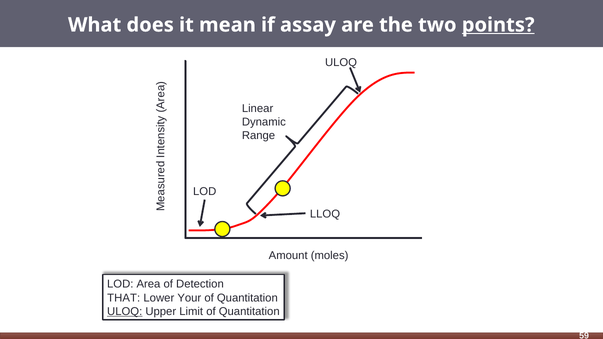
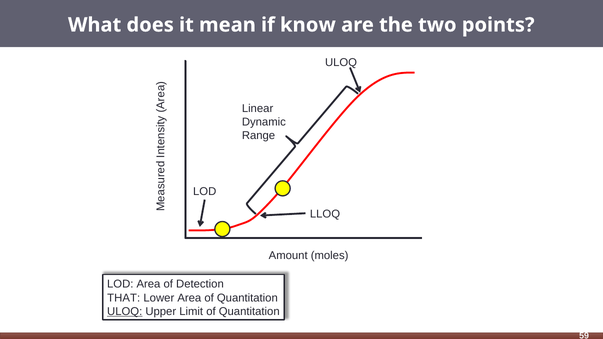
assay: assay -> know (308, 25)
points underline: present -> none (498, 25)
Lower Your: Your -> Area (189, 298)
